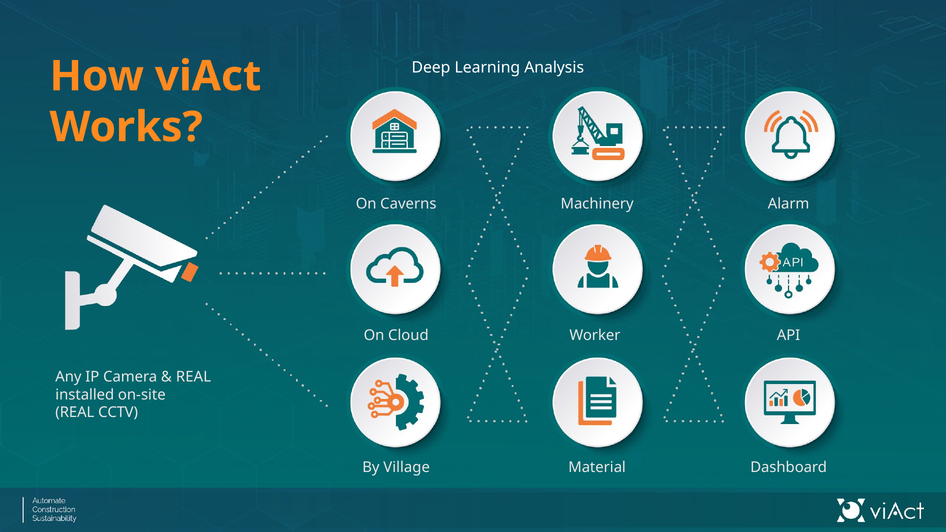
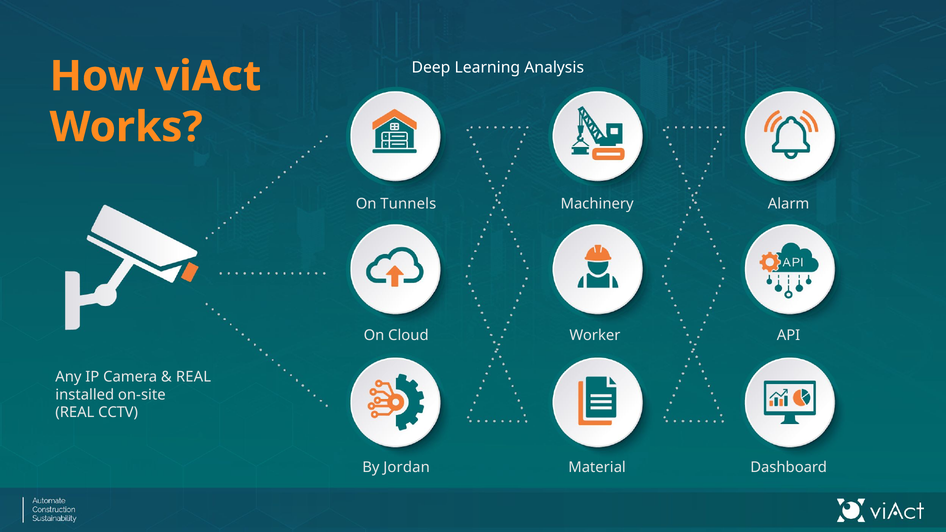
Caverns: Caverns -> Tunnels (408, 204)
Village: Village -> Jordan (407, 467)
